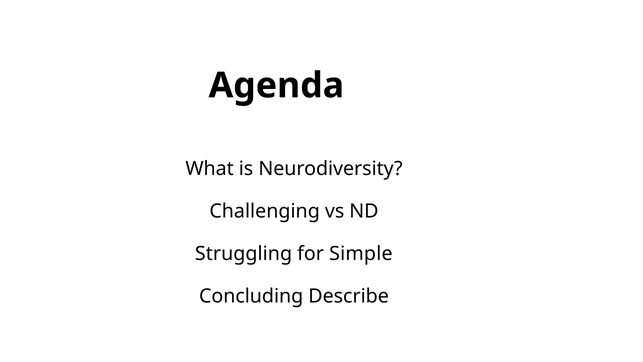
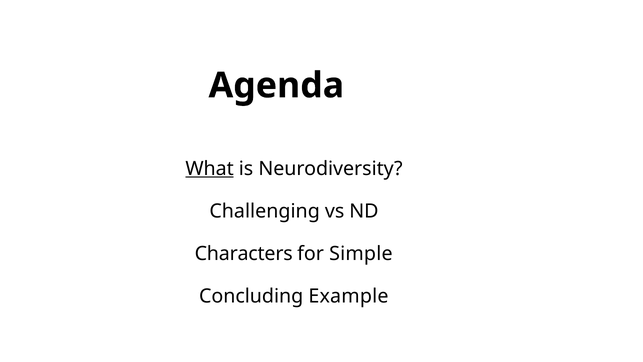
What underline: none -> present (210, 169)
Struggling: Struggling -> Characters (244, 253)
Describe: Describe -> Example (348, 296)
